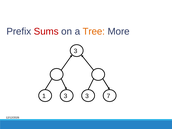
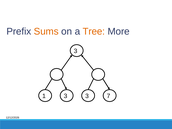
Sums colour: red -> orange (46, 31)
